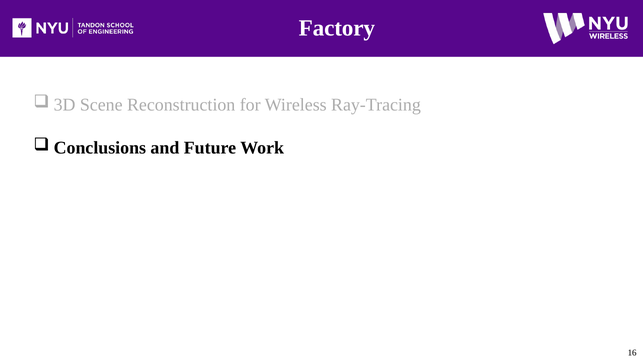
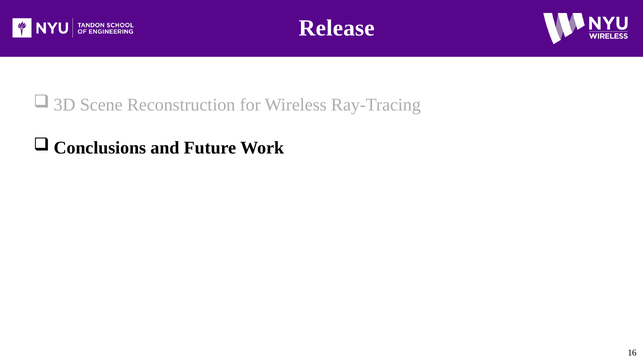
Factory: Factory -> Release (337, 28)
